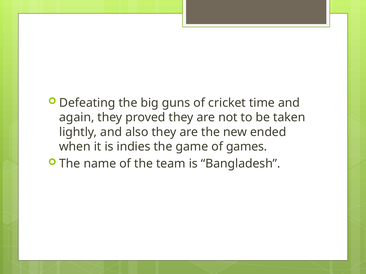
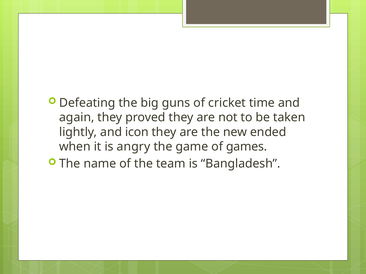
also: also -> icon (137, 132)
indies: indies -> angry (134, 147)
